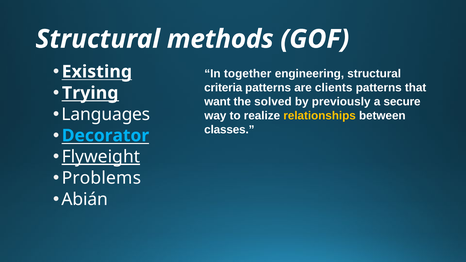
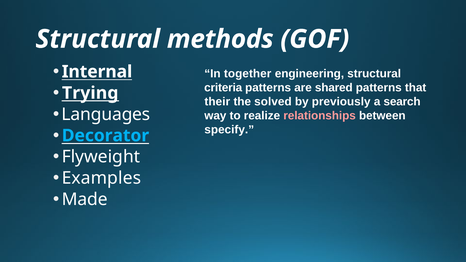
Existing: Existing -> Internal (97, 72)
clients: clients -> shared (334, 88)
want: want -> their (217, 102)
secure: secure -> search (402, 102)
relationships colour: yellow -> pink (320, 116)
classes: classes -> specify (229, 130)
Flyweight underline: present -> none (101, 157)
Problems: Problems -> Examples (101, 178)
Abián: Abián -> Made (85, 200)
